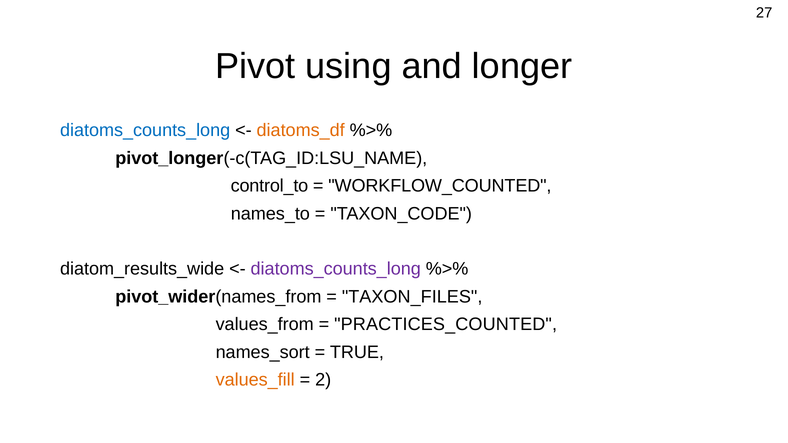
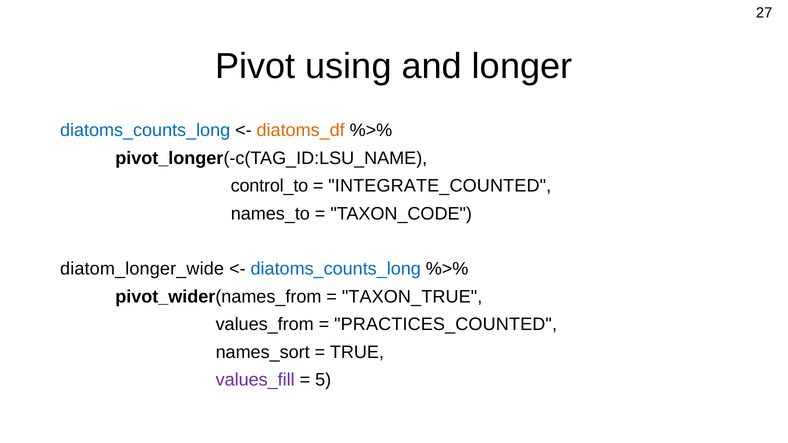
WORKFLOW_COUNTED: WORKFLOW_COUNTED -> INTEGRATE_COUNTED (440, 186)
diatom_results_wide: diatom_results_wide -> diatom_longer_wide (142, 269)
diatoms_counts_long colour: purple -> blue (336, 269)
TAXON_FILES: TAXON_FILES -> TAXON_TRUE (412, 297)
values_fill colour: orange -> purple (255, 380)
2: 2 -> 5 (323, 380)
